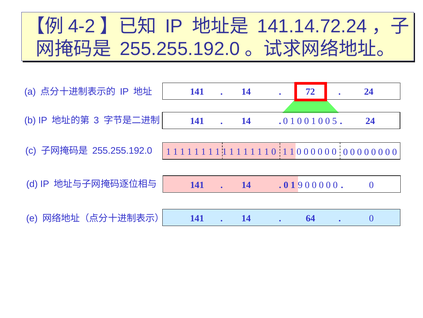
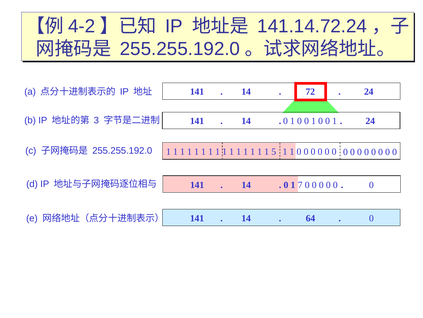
5: 5 -> 1 (335, 121)
1 1 1 0: 0 -> 5 (274, 151)
9: 9 -> 7 (300, 185)
